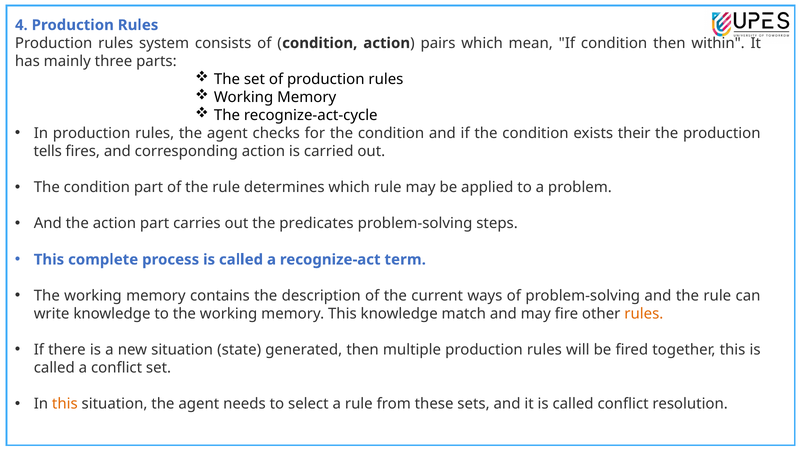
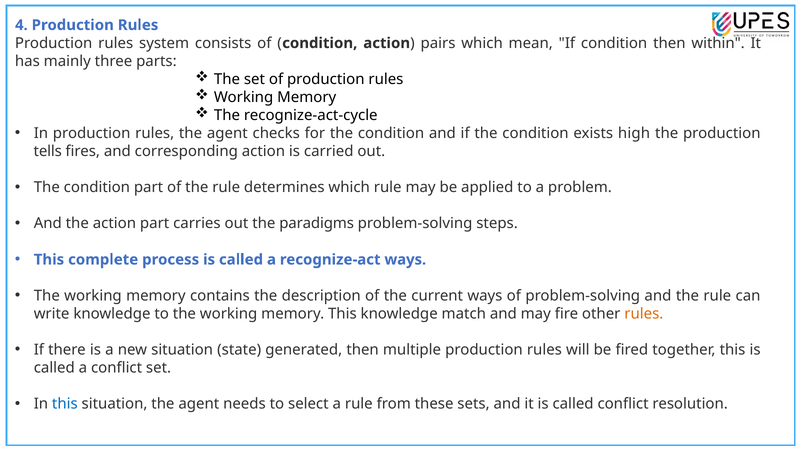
their: their -> high (634, 133)
predicates: predicates -> paradigms (317, 223)
recognize-act term: term -> ways (405, 259)
this colour: orange -> blue (65, 404)
